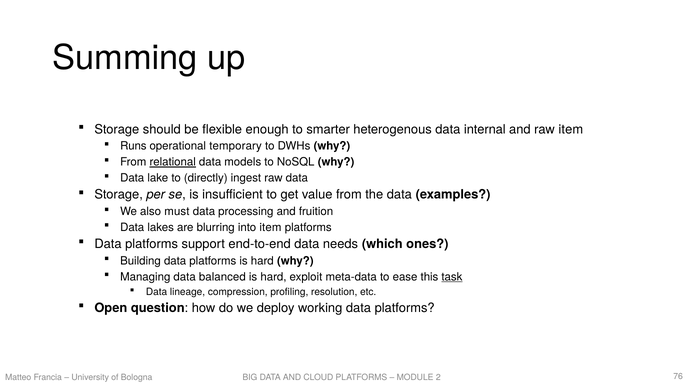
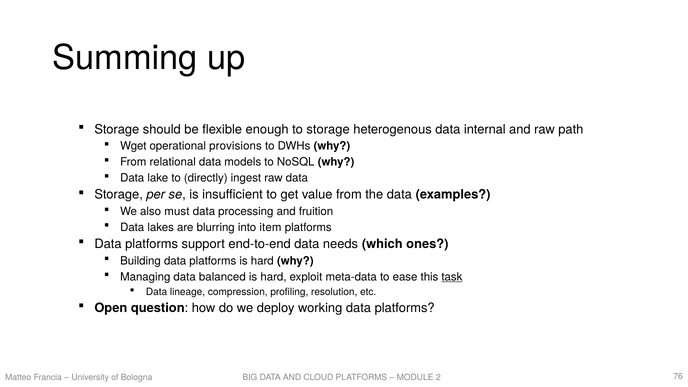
to smarter: smarter -> storage (328, 129)
raw item: item -> path (571, 129)
Runs: Runs -> Wget (133, 146)
temporary: temporary -> provisions (236, 146)
relational underline: present -> none (173, 162)
